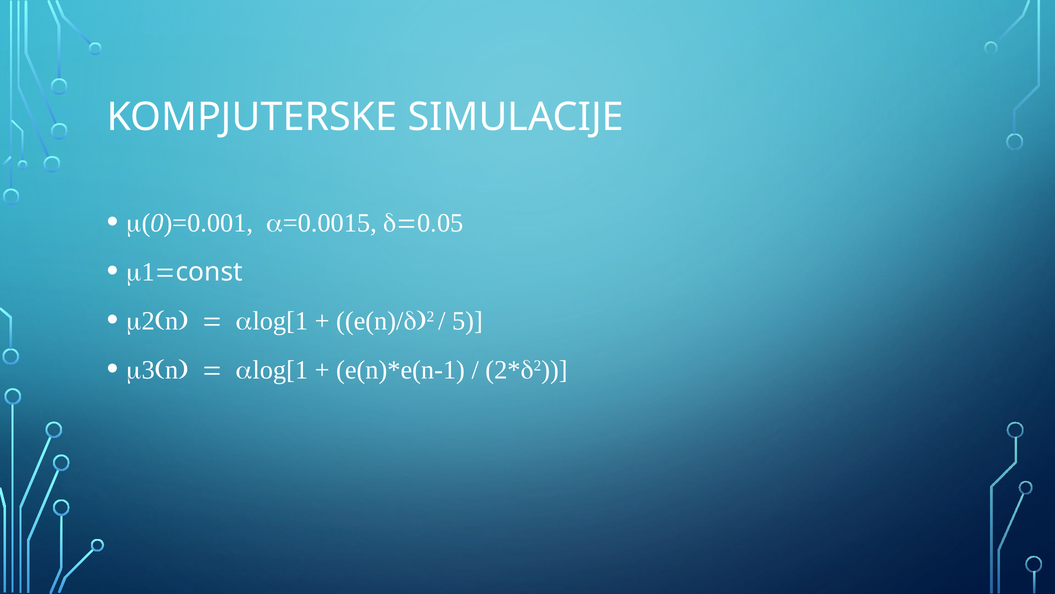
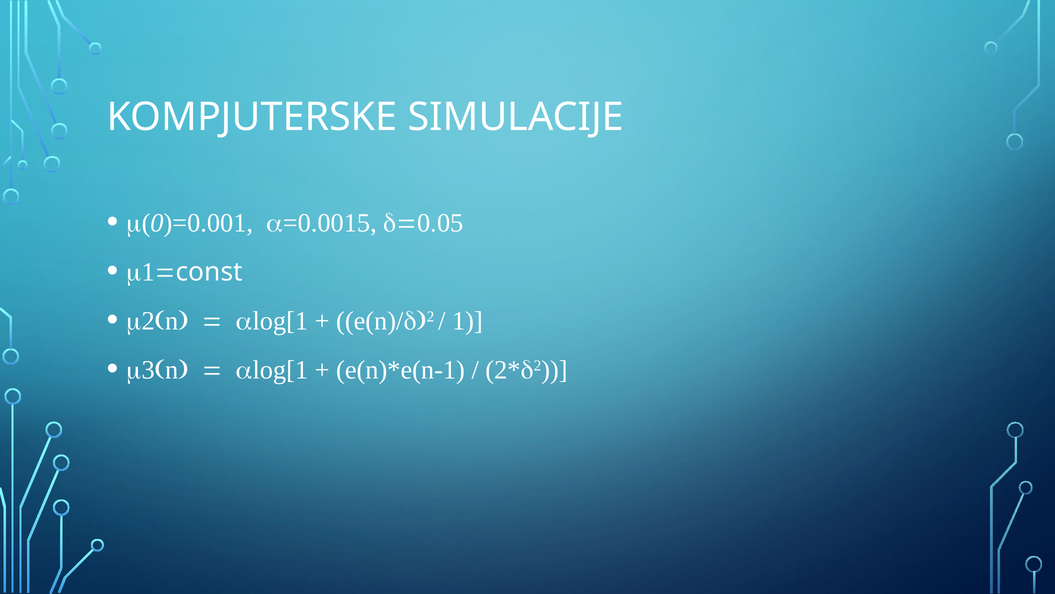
5: 5 -> 1 (467, 321)
